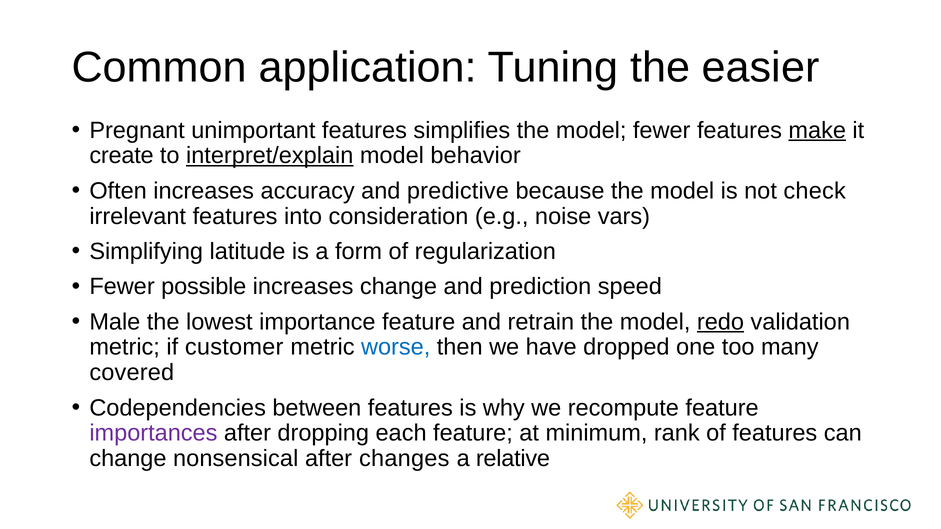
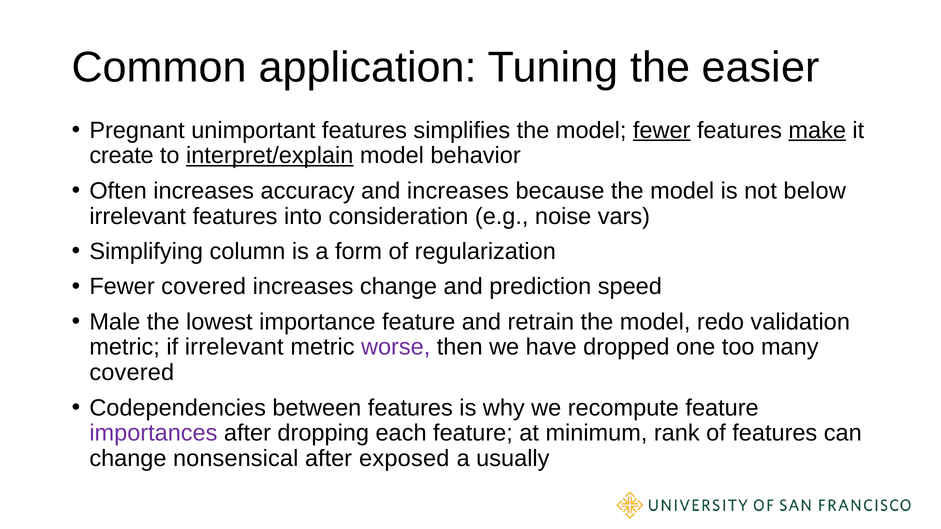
fewer underline: none -> present (662, 130)
and predictive: predictive -> increases (458, 191)
check: check -> below (815, 191)
latitude: latitude -> column (248, 252)
Fewer possible: possible -> covered (204, 287)
redo underline: present -> none (720, 322)
if customer: customer -> irrelevant (234, 347)
worse colour: blue -> purple (396, 347)
changes: changes -> exposed (404, 459)
relative: relative -> usually (513, 459)
